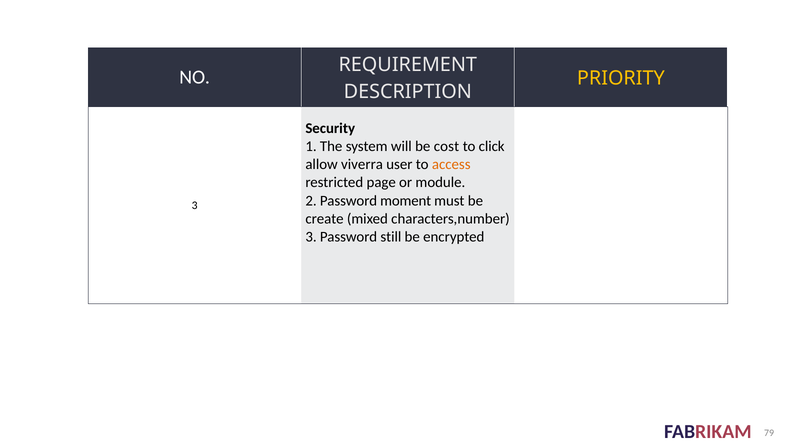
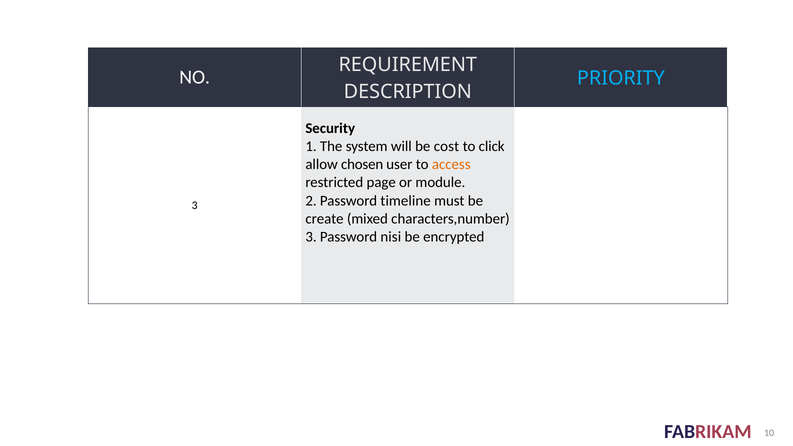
PRIORITY colour: yellow -> light blue (621, 78)
viverra: viverra -> chosen (362, 164)
moment: moment -> timeline (406, 201)
still: still -> nisi (391, 237)
79: 79 -> 10 (769, 433)
